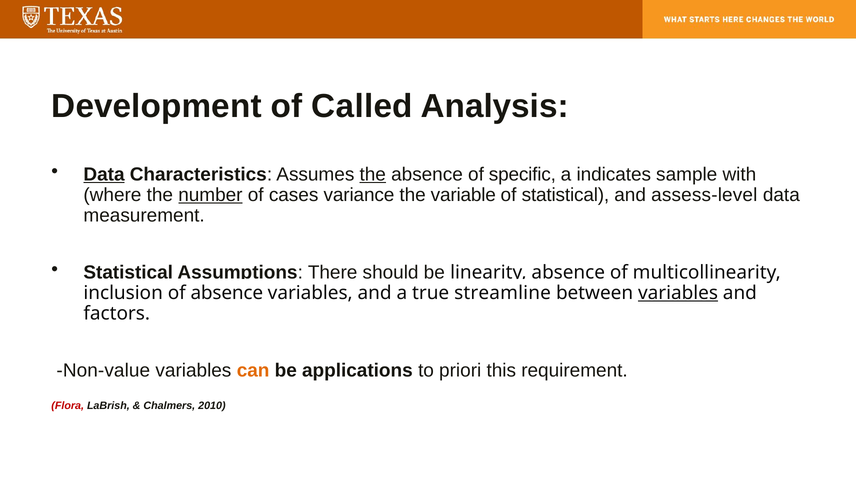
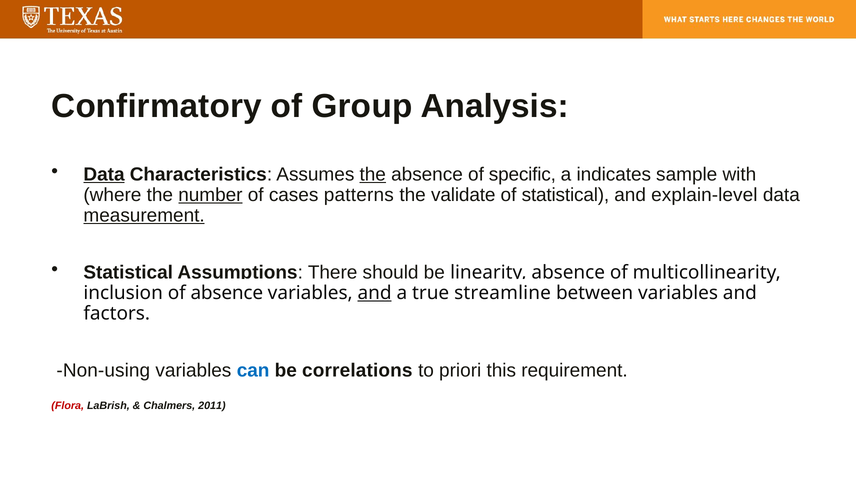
Development: Development -> Confirmatory (156, 107)
Called: Called -> Group (362, 107)
variance: variance -> patterns (359, 195)
variable: variable -> validate (463, 195)
assess-level: assess-level -> explain-level (704, 195)
measurement underline: none -> present (144, 216)
and underline: none -> present (375, 293)
variables underline: present -> none (678, 293)
Non-value: Non-value -> Non-using (103, 371)
can colour: orange -> blue (253, 371)
applications: applications -> correlations (357, 371)
2010: 2010 -> 2011 (212, 406)
